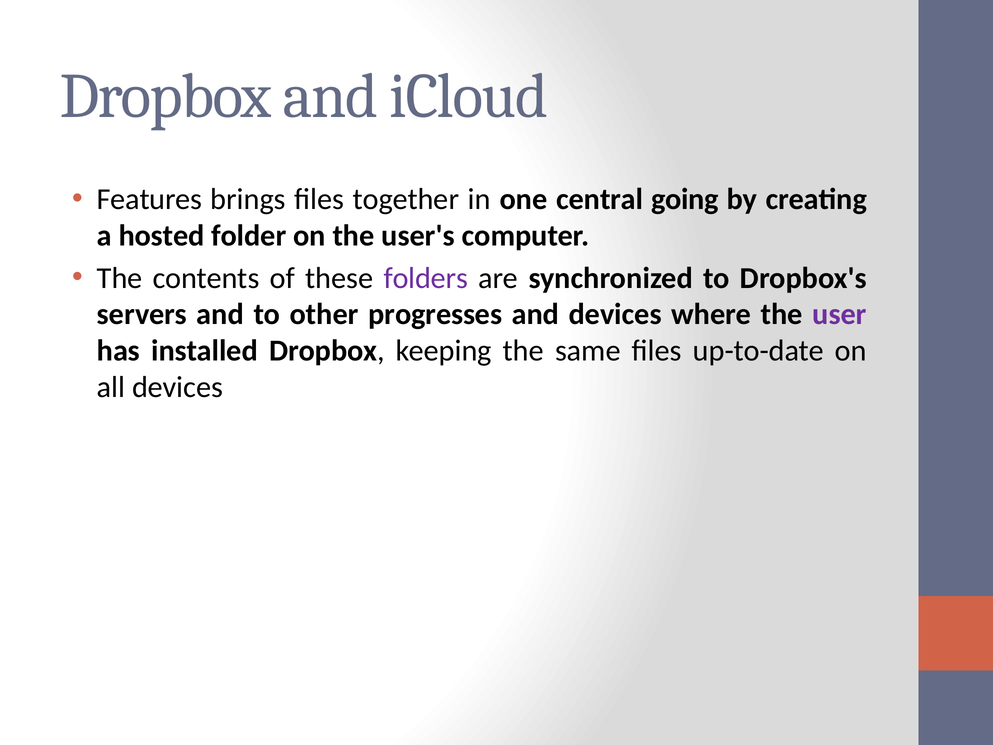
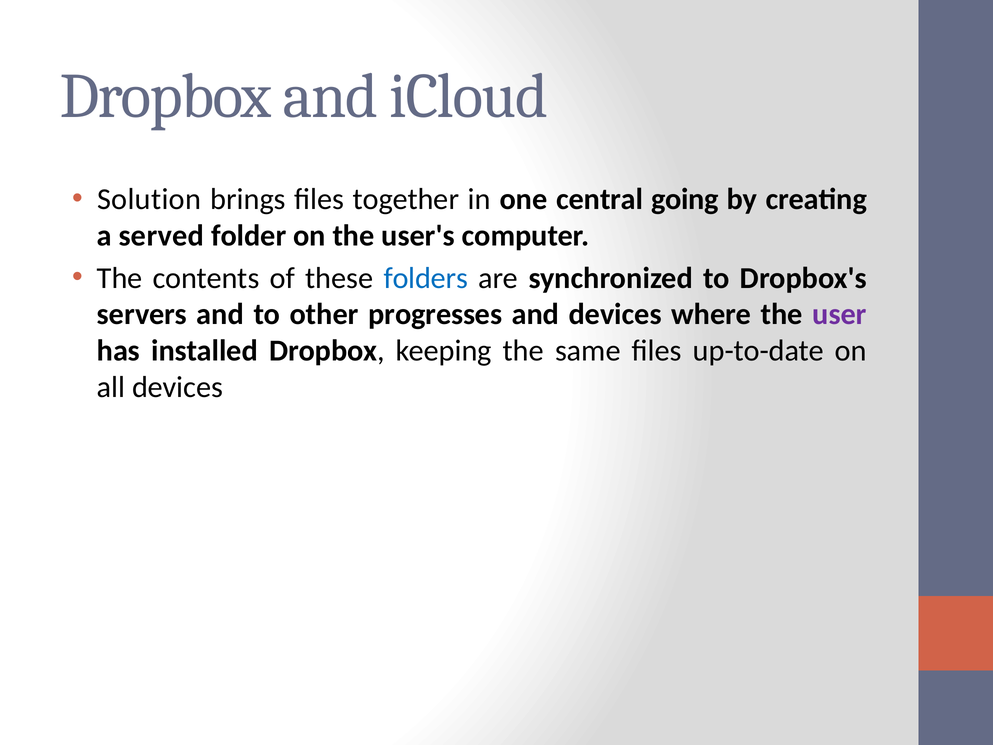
Features: Features -> Solution (149, 199)
hosted: hosted -> served (161, 235)
folders colour: purple -> blue (426, 278)
